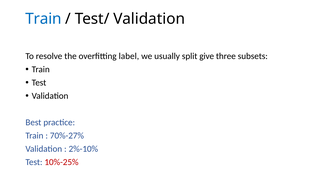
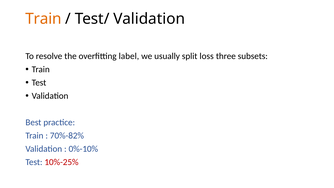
Train colour: blue -> orange (43, 19)
give: give -> loss (207, 56)
70%-27%: 70%-27% -> 70%-82% (67, 136)
2%-10%: 2%-10% -> 0%-10% (83, 149)
